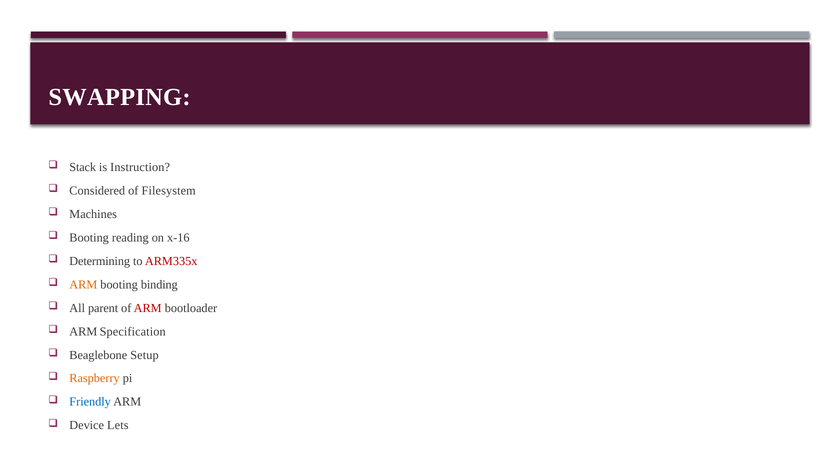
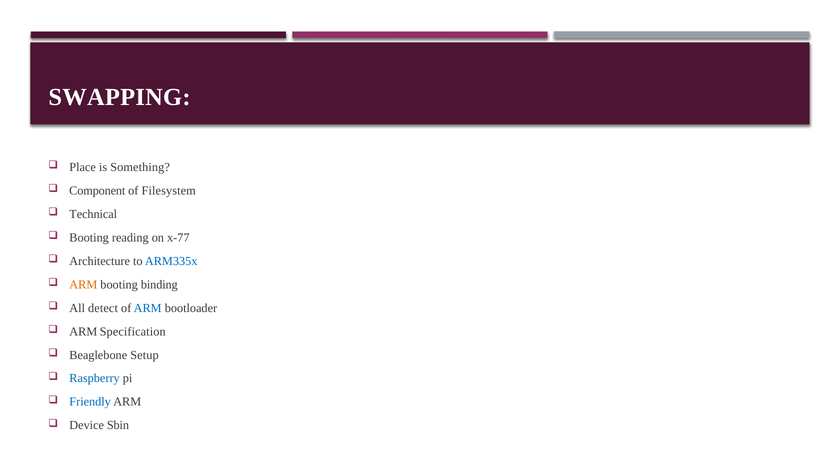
Stack: Stack -> Place (83, 167)
Instruction: Instruction -> Something (140, 167)
Considered: Considered -> Component (97, 190)
Machines: Machines -> Technical (93, 214)
x-16: x-16 -> x-77 (178, 237)
Determining: Determining -> Architecture (100, 261)
ARM335x colour: red -> blue (171, 261)
parent: parent -> detect (103, 308)
ARM colour: red -> blue (148, 308)
Raspberry colour: orange -> blue (95, 378)
Lets: Lets -> Sbin (118, 425)
